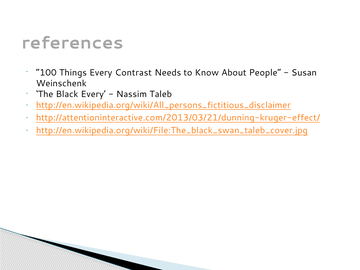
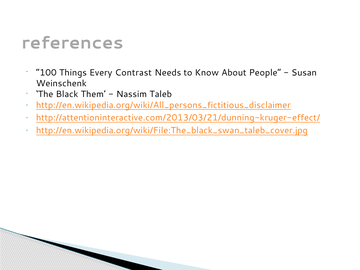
Black Every: Every -> Them (93, 94)
